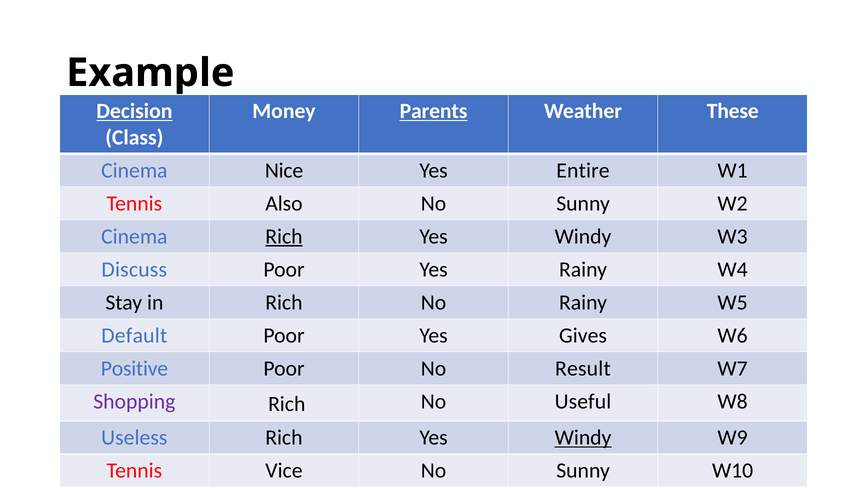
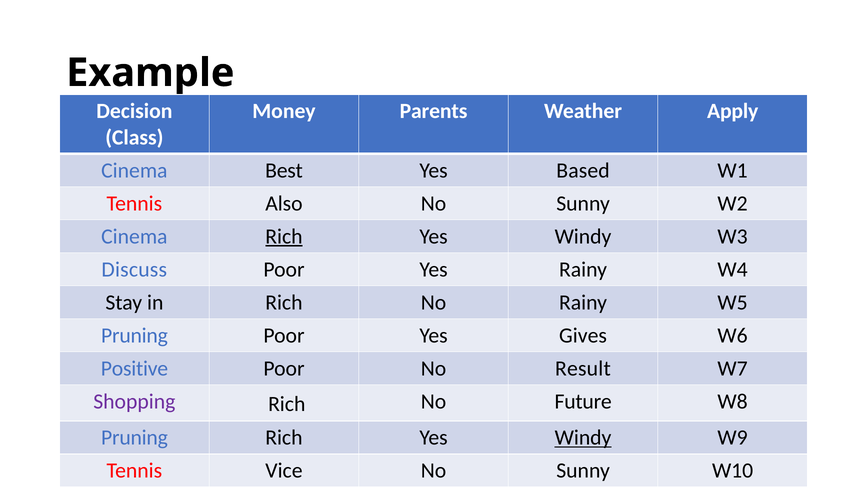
Decision underline: present -> none (134, 111)
Parents underline: present -> none (434, 111)
These: These -> Apply (733, 111)
Nice: Nice -> Best (284, 170)
Entire: Entire -> Based (583, 170)
Default: Default -> Pruning (134, 335)
Useful: Useful -> Future (583, 401)
Useless: Useless -> Pruning (134, 437)
